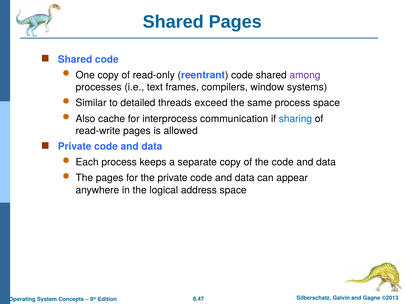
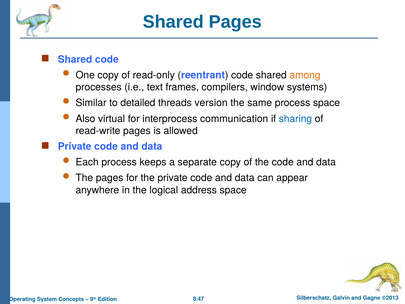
among colour: purple -> orange (305, 75)
exceed: exceed -> version (211, 103)
cache: cache -> virtual (112, 119)
